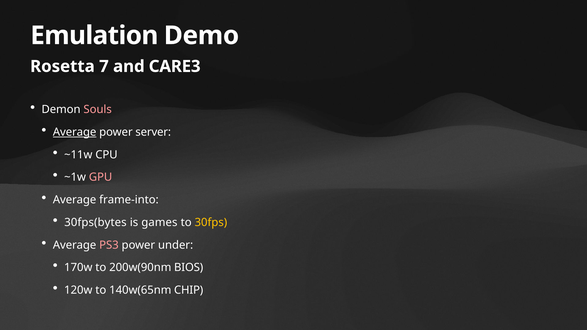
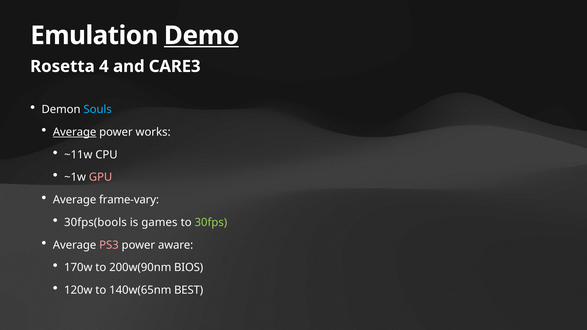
Demo underline: none -> present (201, 36)
7: 7 -> 4 (104, 66)
Souls colour: pink -> light blue (98, 110)
server: server -> works (153, 132)
frame-into: frame-into -> frame-vary (129, 200)
30fps(bytes: 30fps(bytes -> 30fps(bools (95, 223)
30fps colour: yellow -> light green (211, 223)
under: under -> aware (176, 245)
CHIP: CHIP -> BEST (189, 290)
